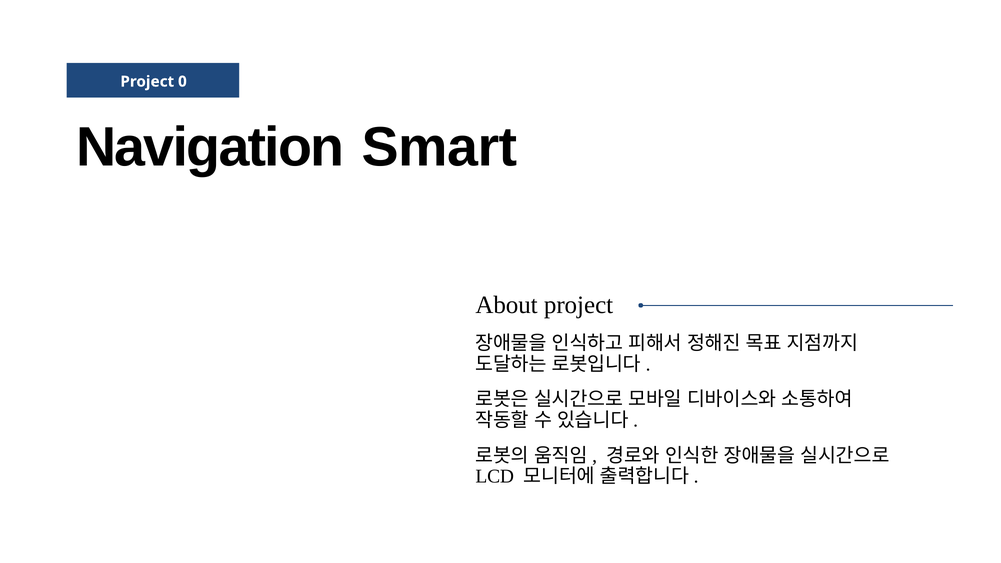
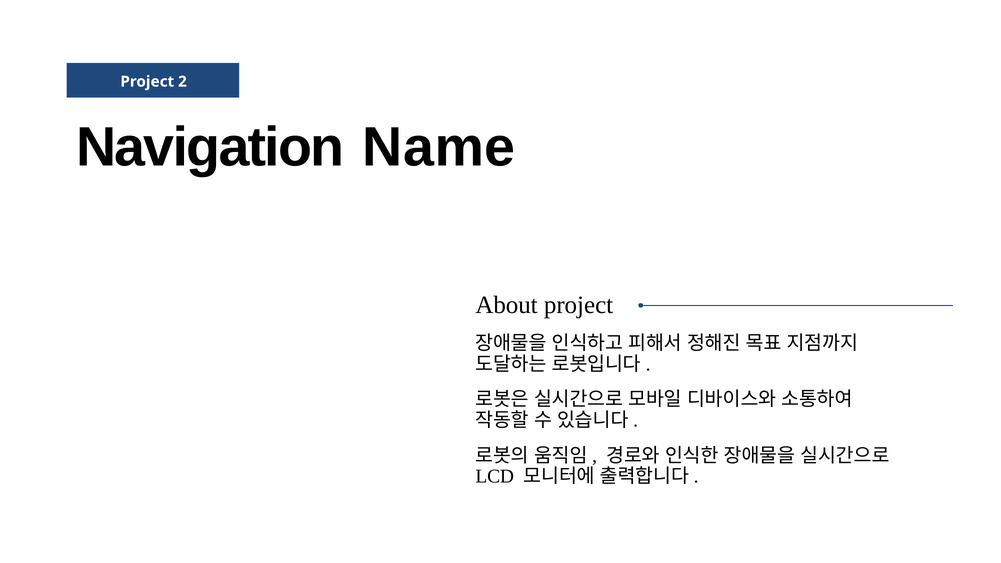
0: 0 -> 2 (182, 82)
Smart: Smart -> Name (439, 147)
